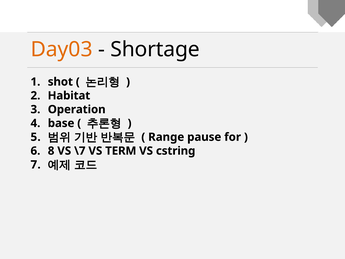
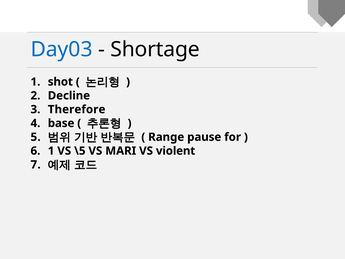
Day03 colour: orange -> blue (62, 49)
Habitat: Habitat -> Decline (69, 96)
Operation: Operation -> Therefore (77, 109)
8: 8 -> 1 (51, 151)
\7: \7 -> \5 (80, 151)
TERM: TERM -> MARI (121, 151)
cstring: cstring -> violent (176, 151)
